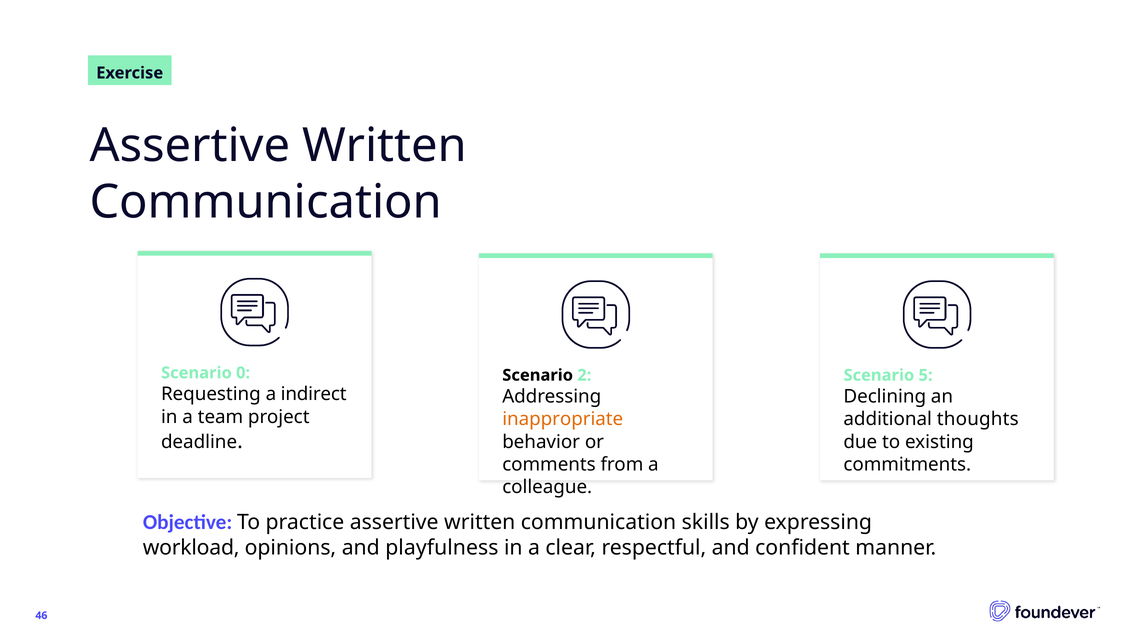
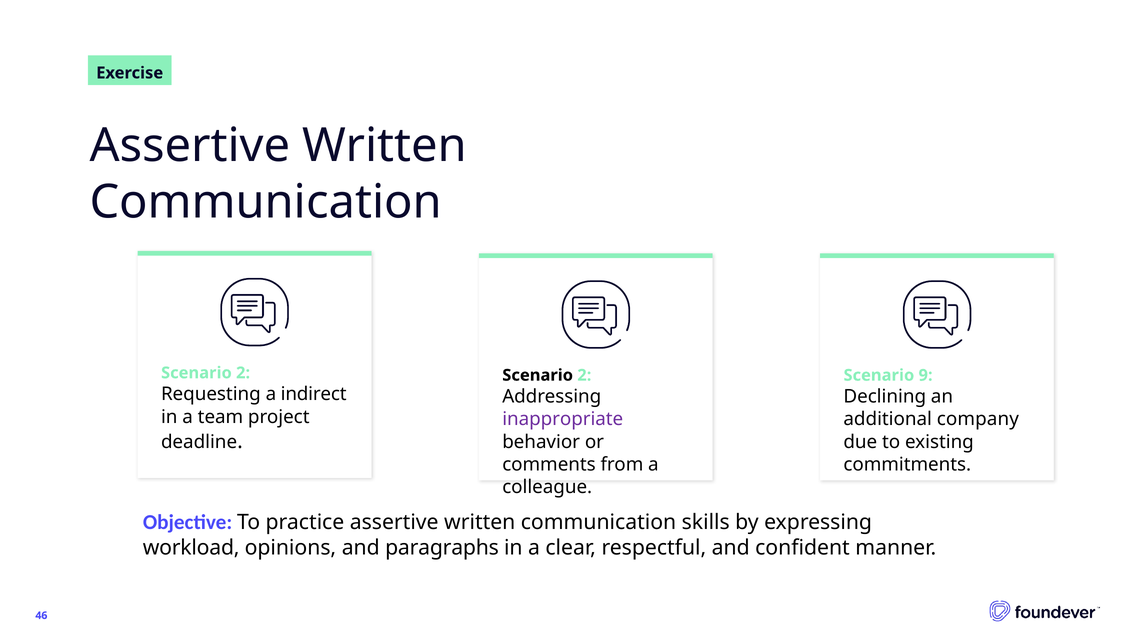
0: 0 -> 2 (243, 373)
5: 5 -> 9 (926, 375)
inappropriate colour: orange -> purple (563, 419)
thoughts: thoughts -> company (978, 419)
playfulness: playfulness -> paragraphs (442, 548)
